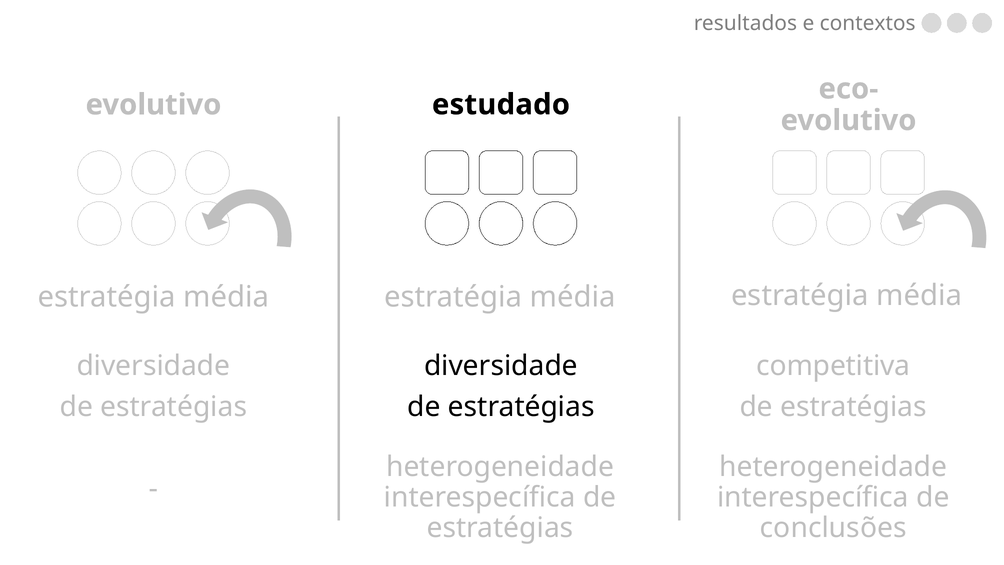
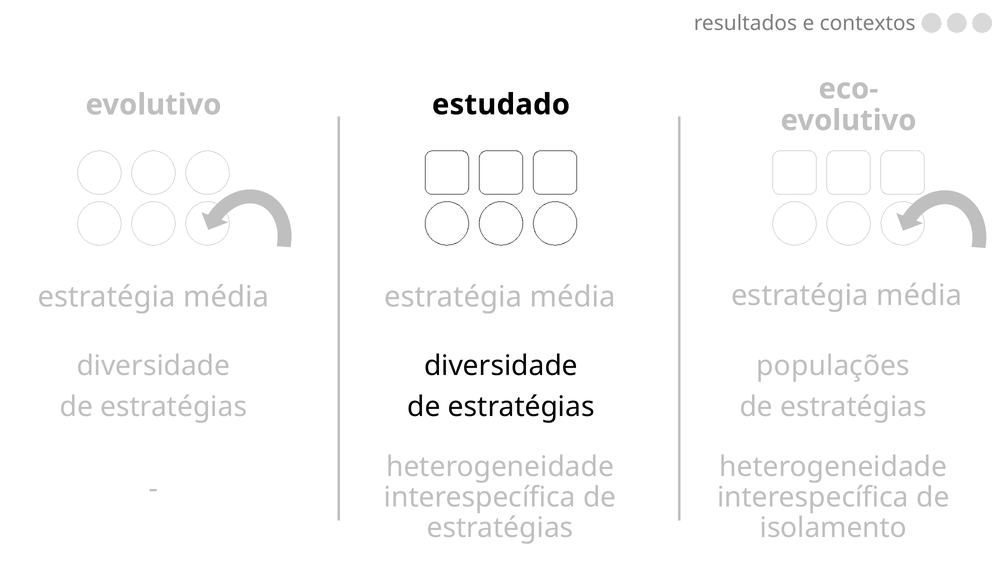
competitiva: competitiva -> populações (833, 366)
conclusões: conclusões -> isolamento (833, 528)
